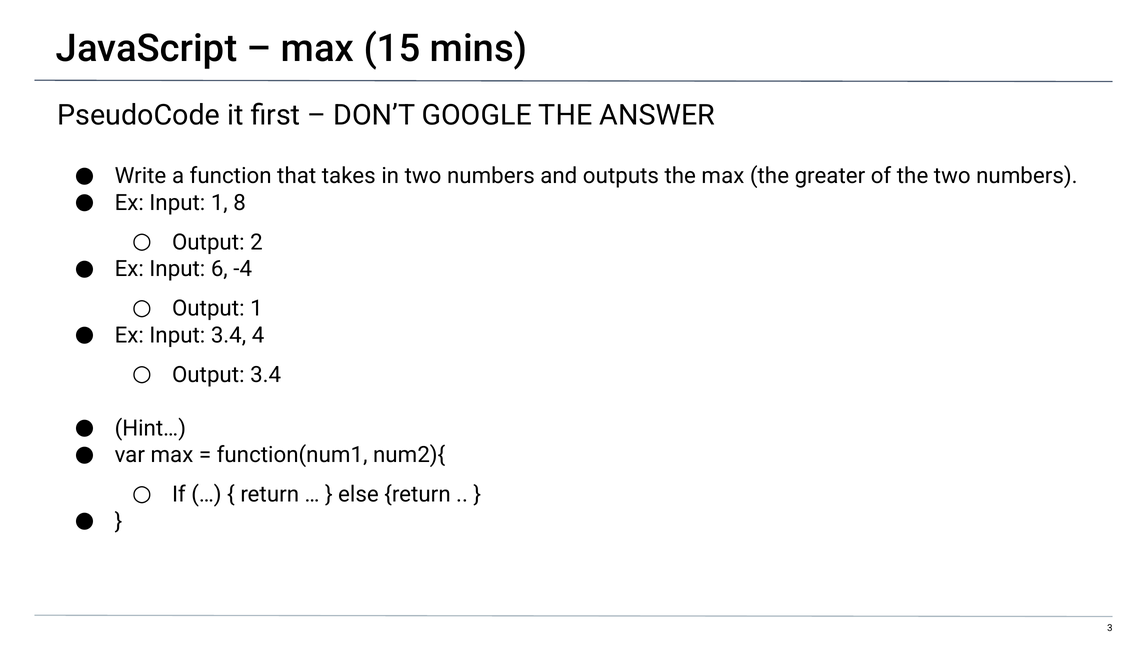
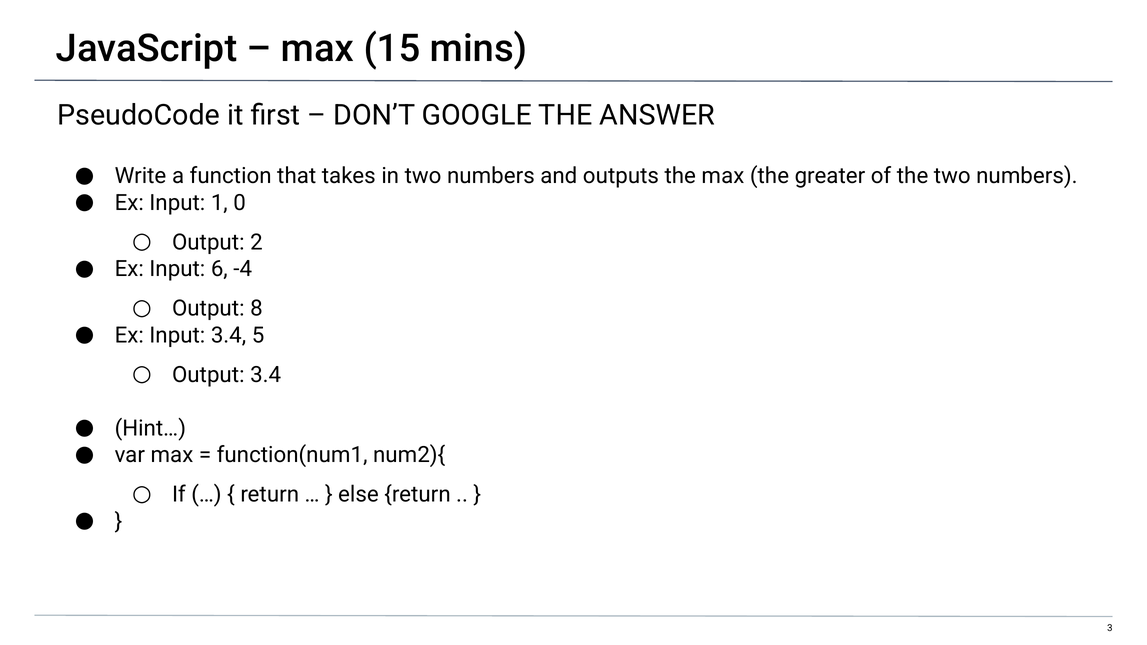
8: 8 -> 0 (240, 203)
Output 1: 1 -> 8 (256, 309)
4: 4 -> 5 (258, 335)
